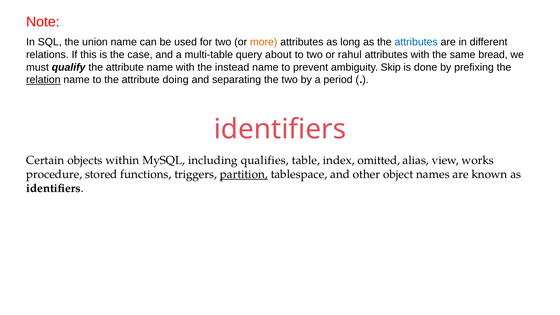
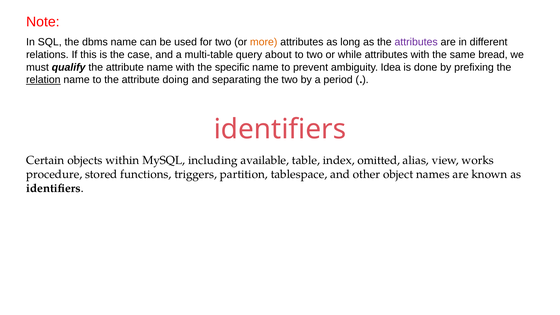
union: union -> dbms (95, 42)
attributes colour: blue -> purple (416, 42)
rahul: rahul -> while (350, 55)
instead: instead -> specific (232, 67)
Skip: Skip -> Idea (391, 67)
qualifies: qualifies -> available (265, 160)
partition underline: present -> none (244, 174)
